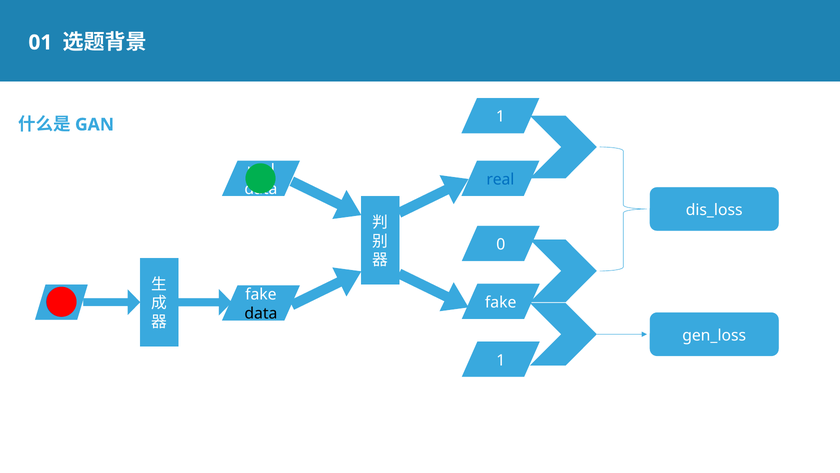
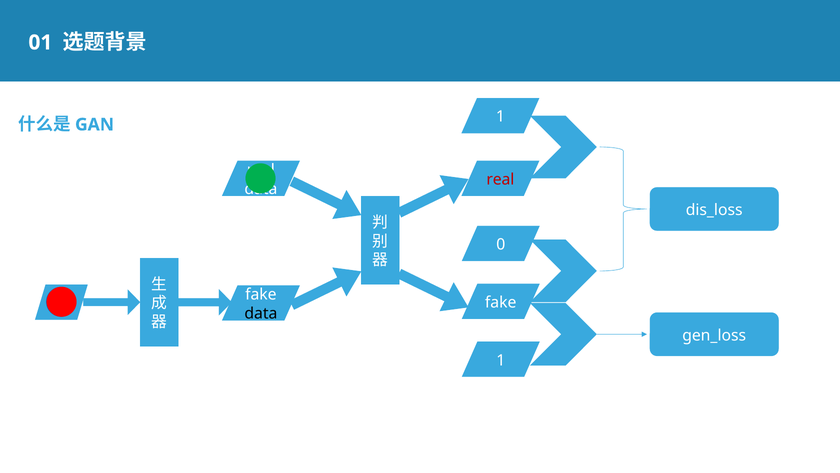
real colour: blue -> red (500, 179)
